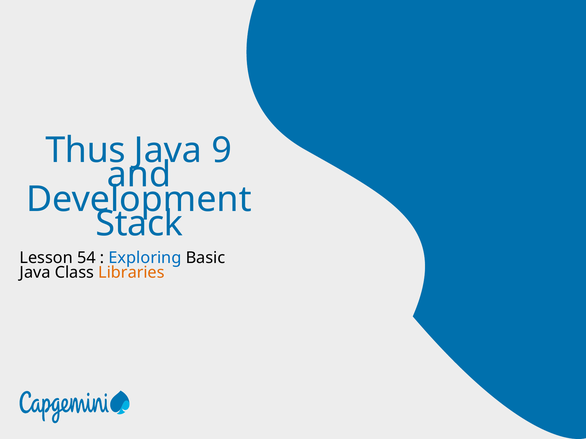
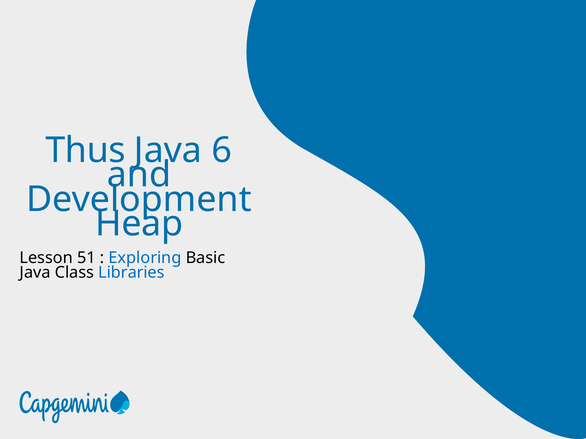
9: 9 -> 6 (222, 151)
Stack: Stack -> Heap (139, 224)
54: 54 -> 51 (86, 258)
Libraries colour: orange -> blue (131, 273)
